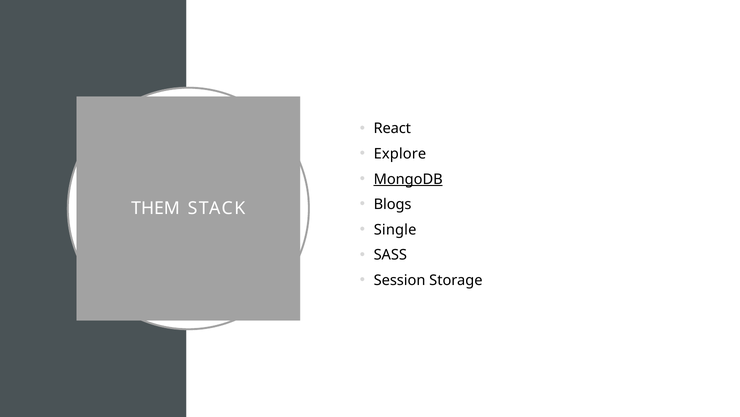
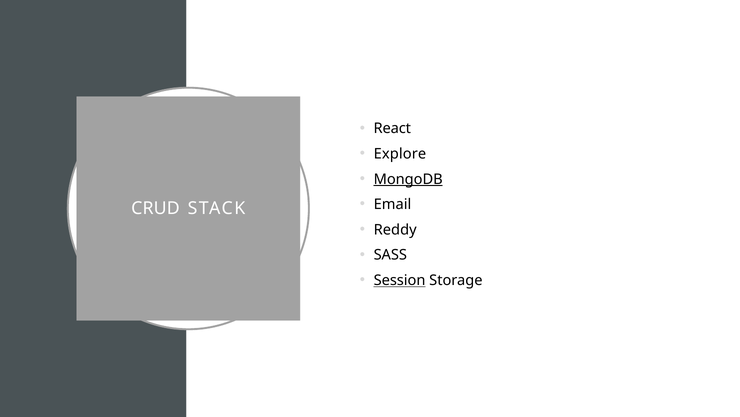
Blogs: Blogs -> Email (392, 204)
THEM: THEM -> CRUD (155, 208)
Single: Single -> Reddy (395, 229)
Session underline: none -> present (400, 280)
